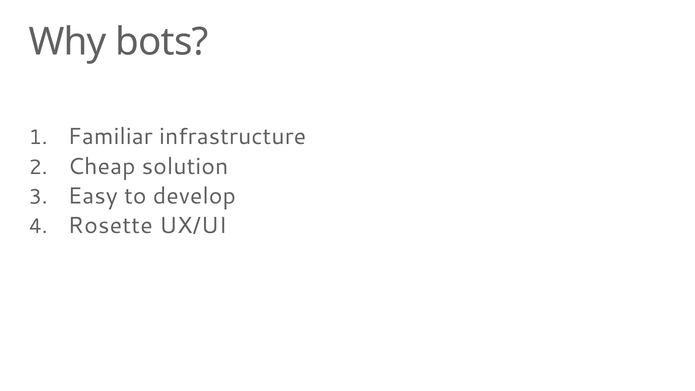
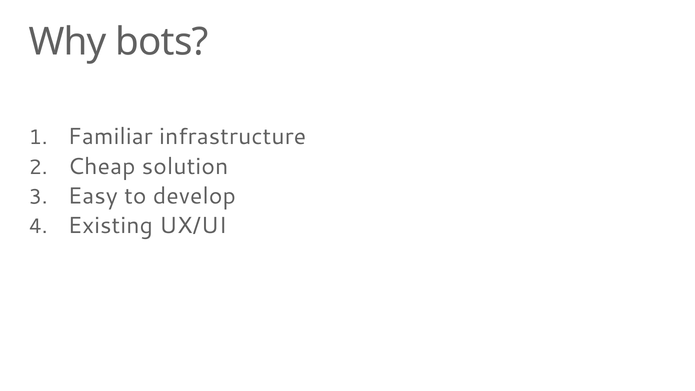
Rosette: Rosette -> Existing (110, 226)
